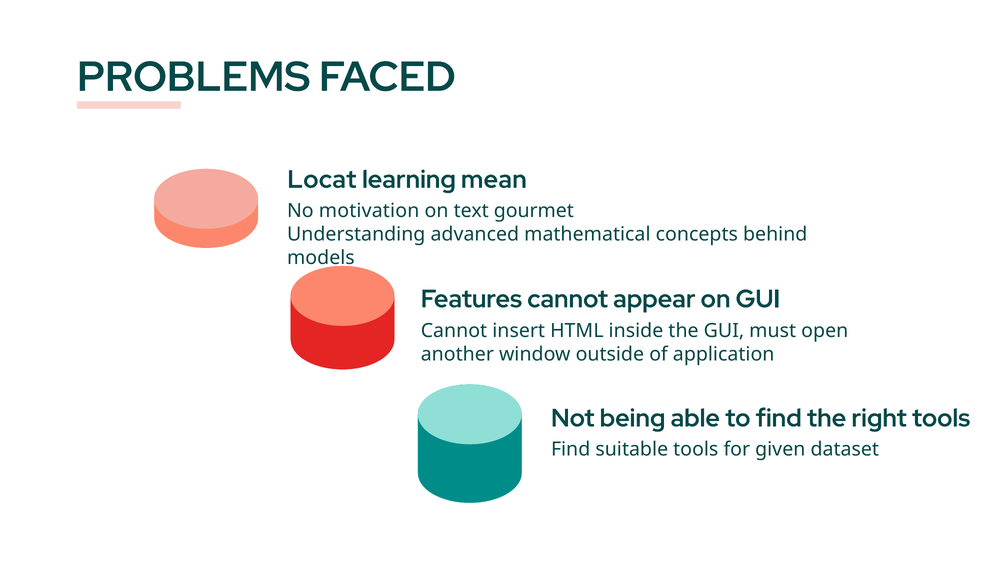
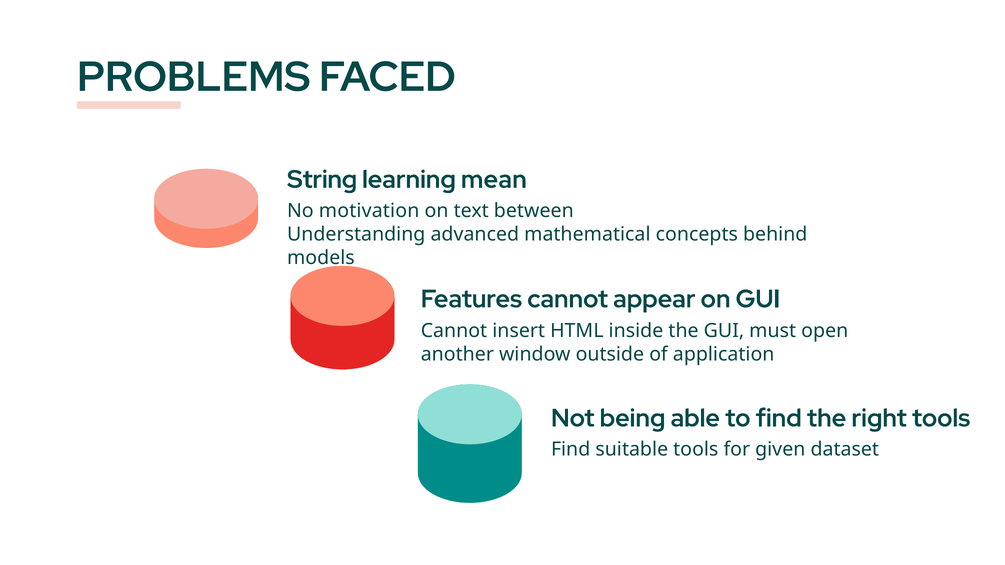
Locat: Locat -> String (322, 180)
gourmet: gourmet -> between (534, 211)
